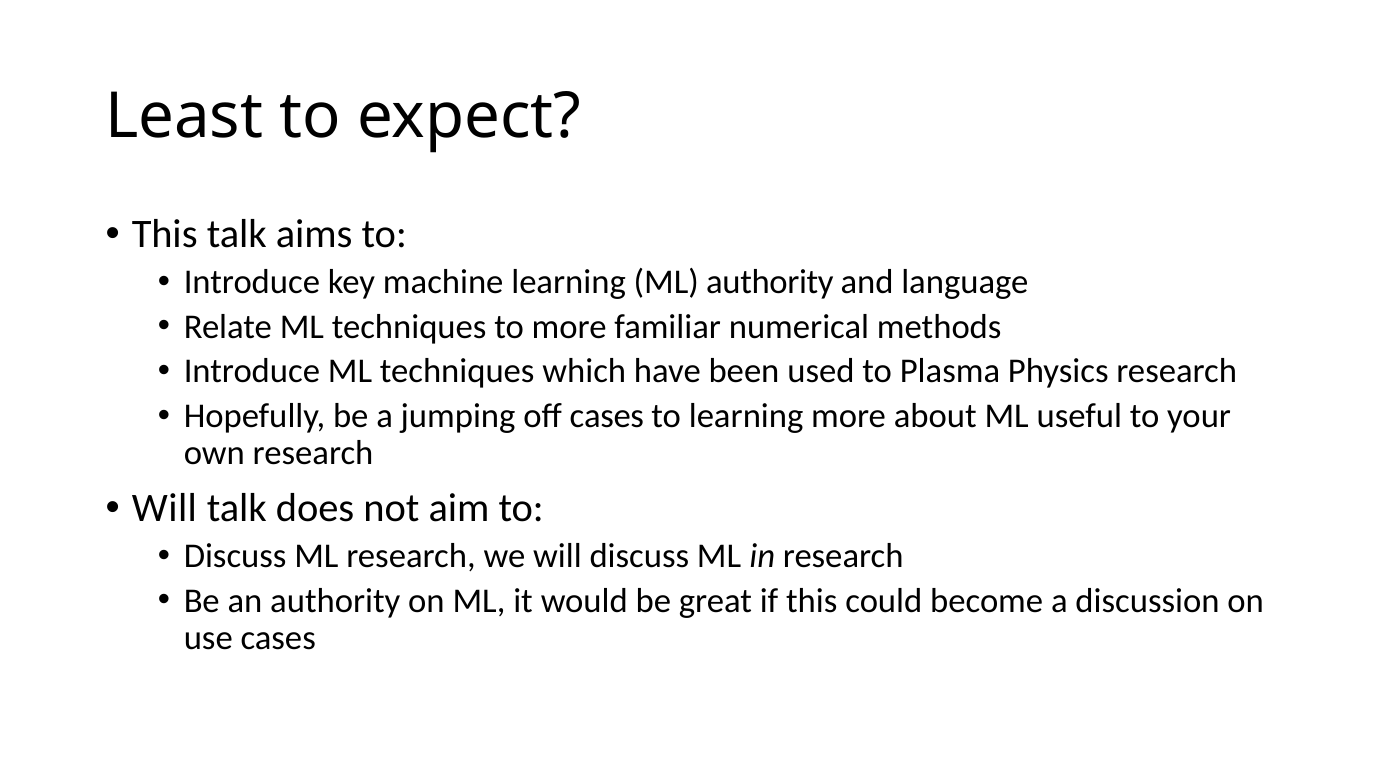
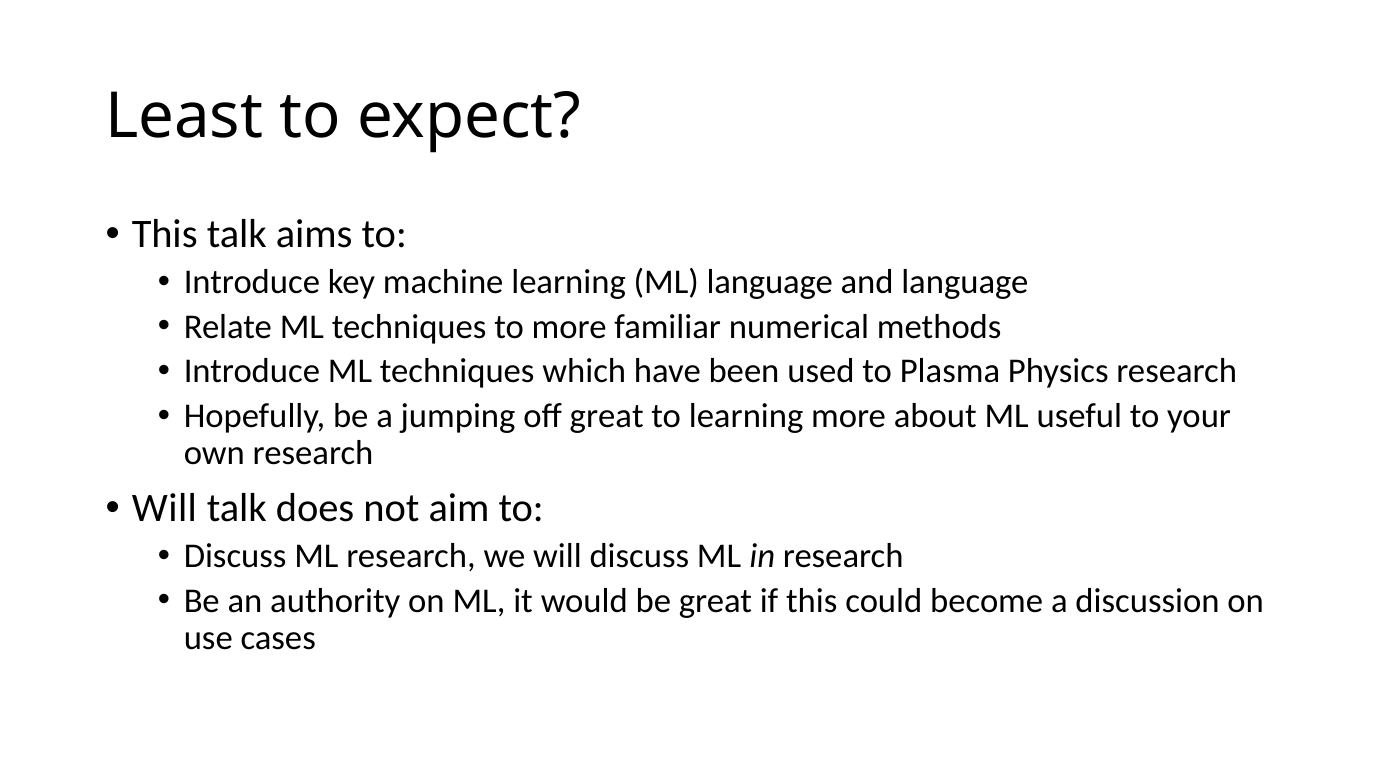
ML authority: authority -> language (770, 282)
off cases: cases -> great (607, 416)
